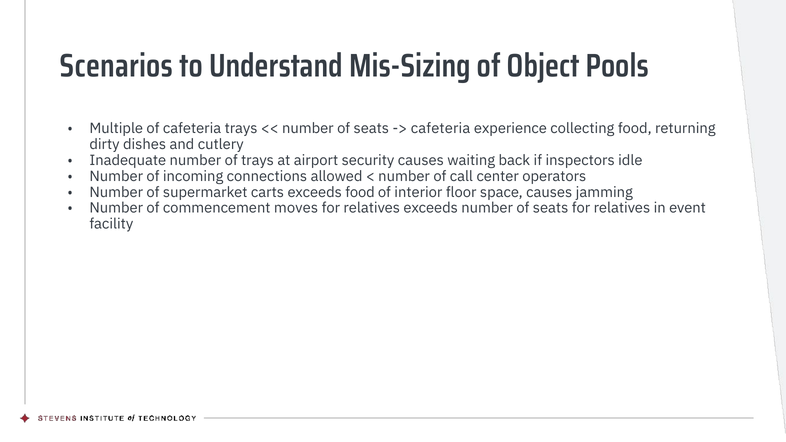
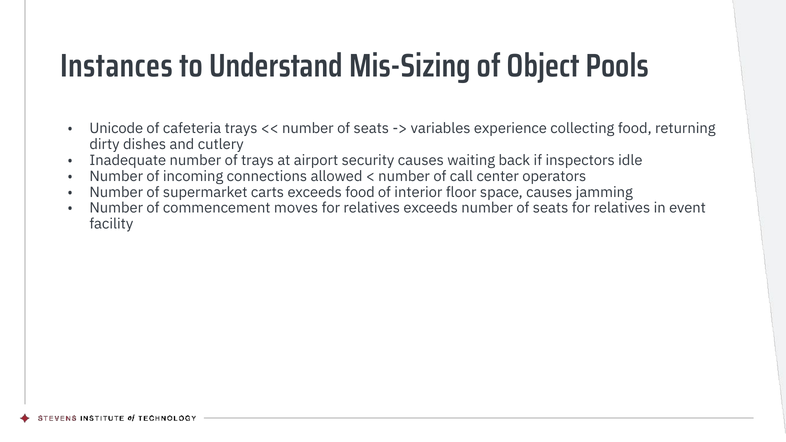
Scenarios: Scenarios -> Instances (116, 66)
Multiple: Multiple -> Unicode (116, 129)
cafeteria: cafeteria -> variables (441, 129)
